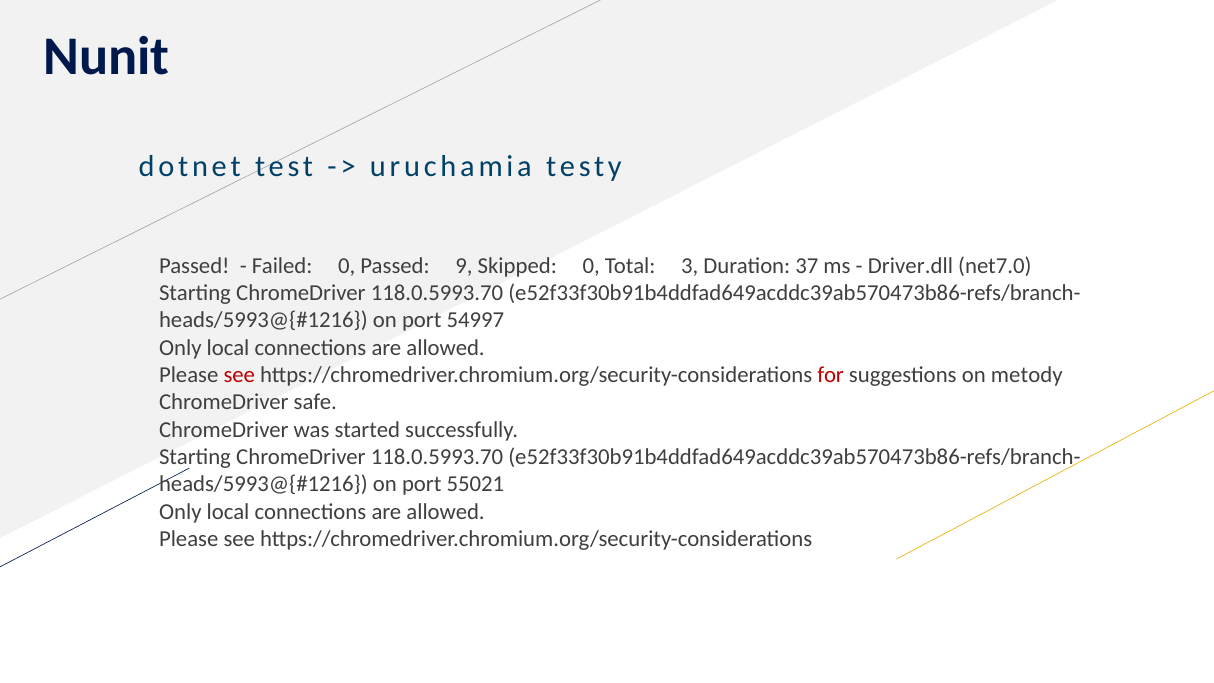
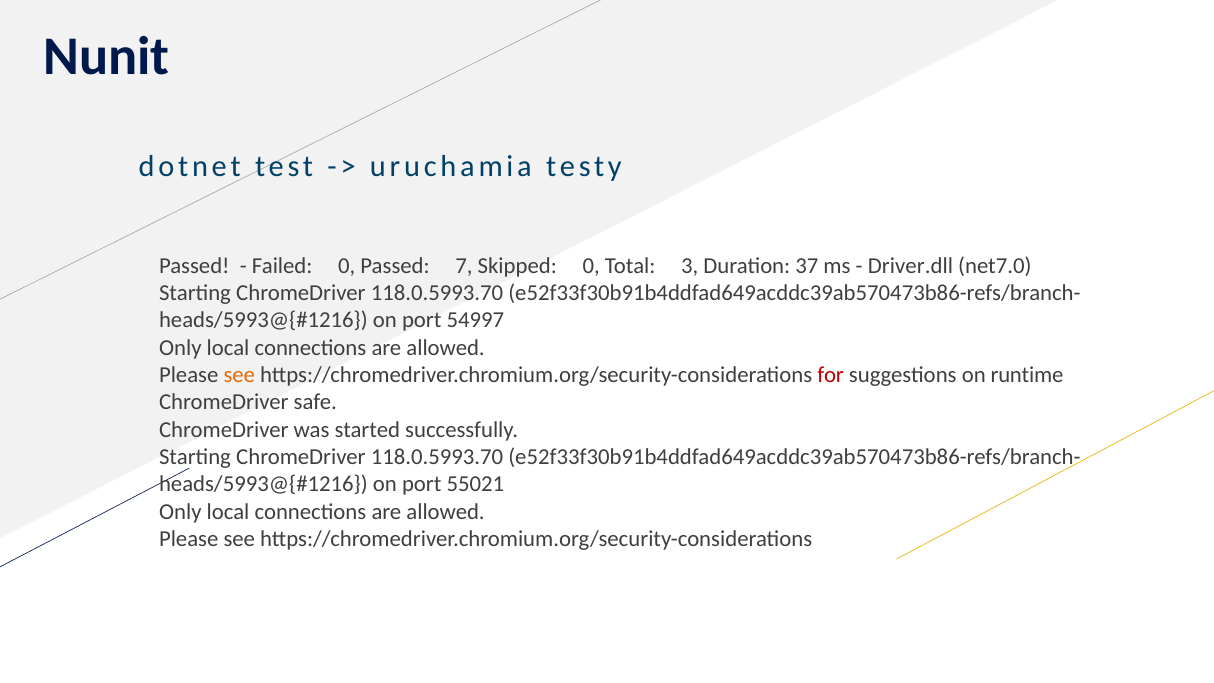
9: 9 -> 7 (464, 266)
see colour: red -> orange (239, 375)
metody: metody -> runtime (1027, 375)
